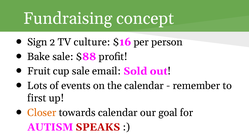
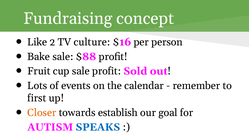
Sign: Sign -> Like (37, 42)
sale email: email -> profit (106, 71)
towards calendar: calendar -> establish (118, 113)
SPEAKS colour: red -> blue (98, 127)
